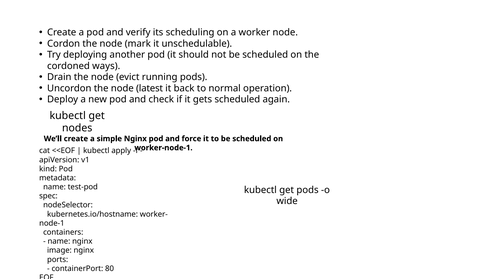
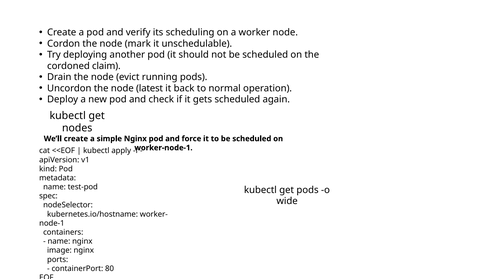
ways: ways -> claim (106, 66)
